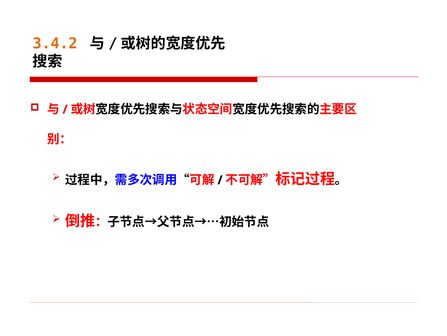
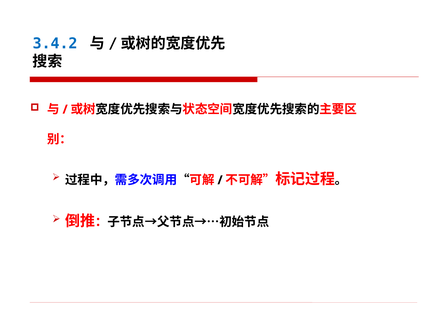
3.4.2 colour: orange -> blue (55, 43)
